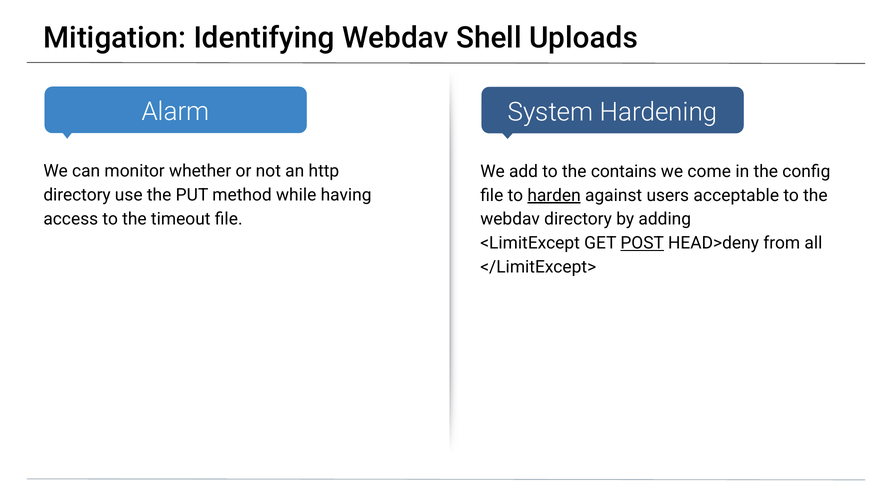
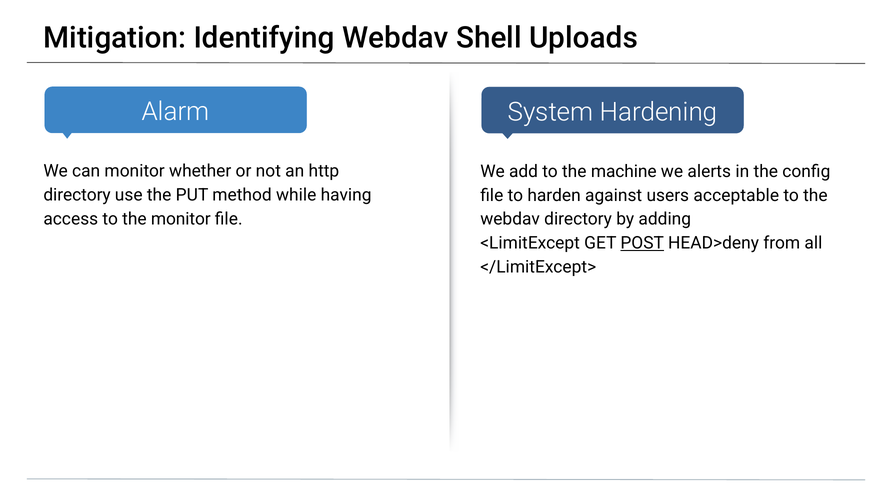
contains: contains -> machine (624, 171)
come: come -> alerts (709, 171)
harden underline: present -> none (554, 195)
the timeout: timeout -> monitor (181, 219)
